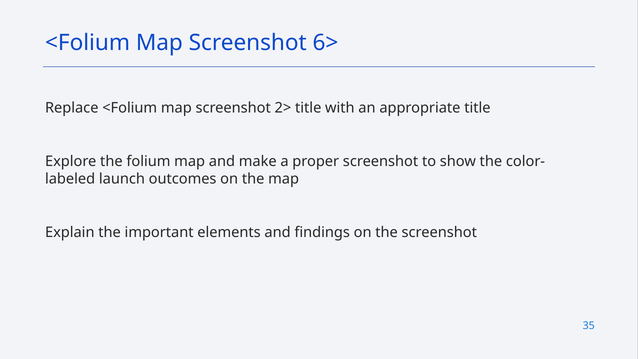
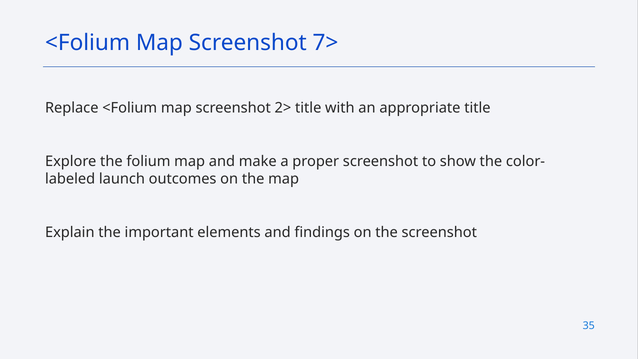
6>: 6> -> 7> (325, 43)
